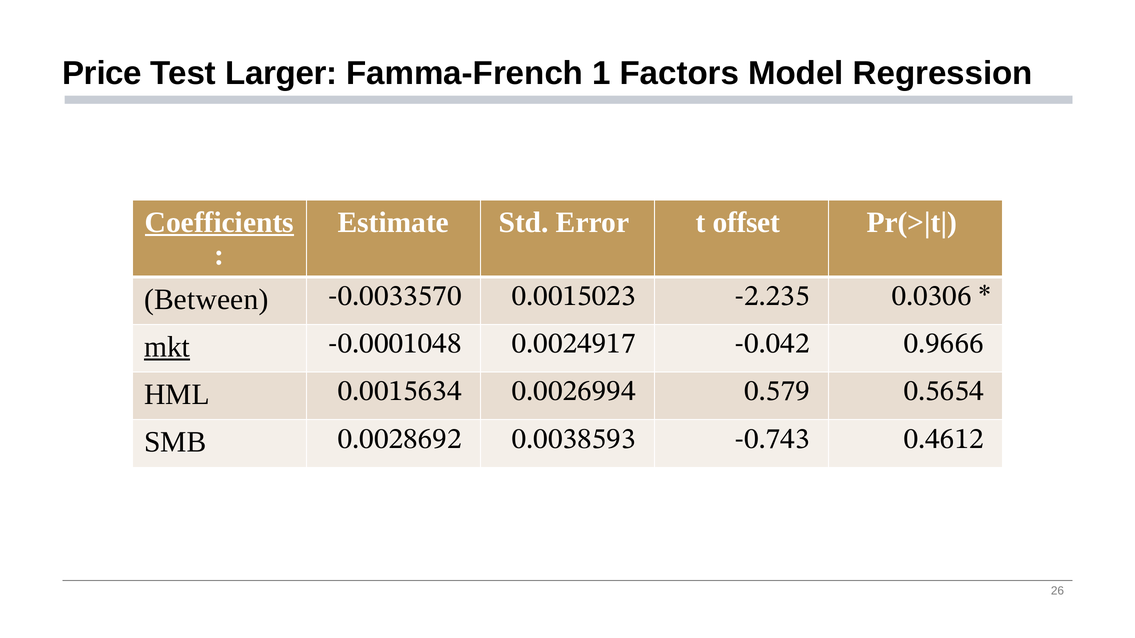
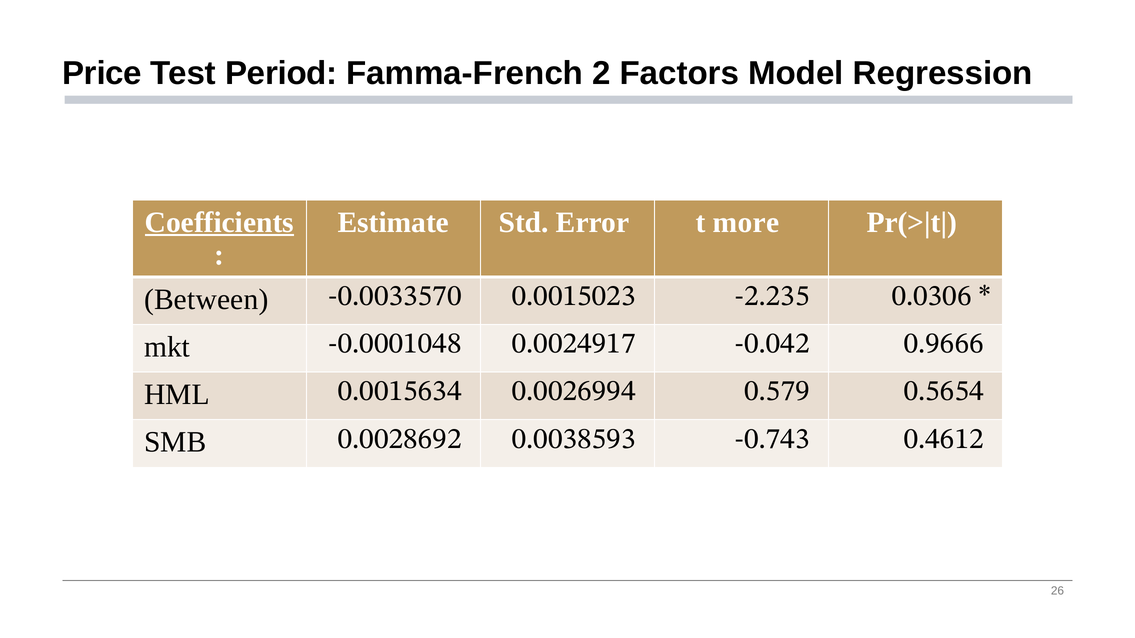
Larger: Larger -> Period (281, 73)
1: 1 -> 2 (601, 73)
offset: offset -> more (746, 222)
mkt underline: present -> none (167, 347)
